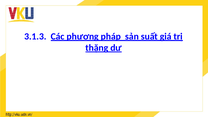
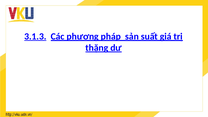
3.1.3 underline: none -> present (35, 36)
